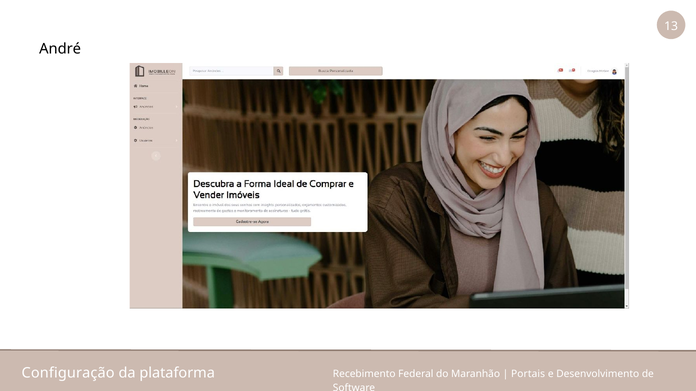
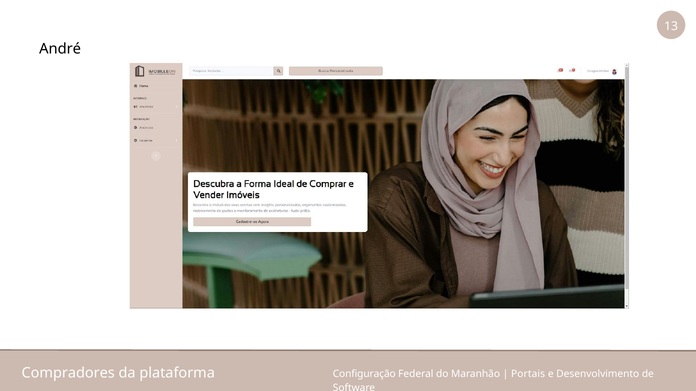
Configuração: Configuração -> Compradores (68, 374)
Recebimento: Recebimento -> Configuração (364, 374)
